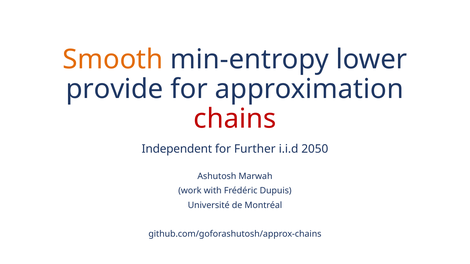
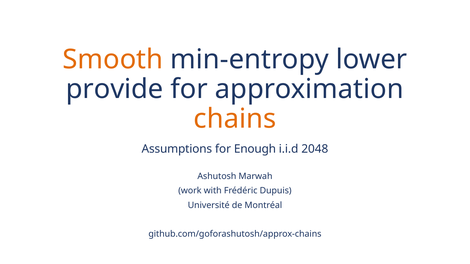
chains colour: red -> orange (235, 119)
Independent: Independent -> Assumptions (177, 149)
Further: Further -> Enough (255, 149)
2050: 2050 -> 2048 (315, 149)
